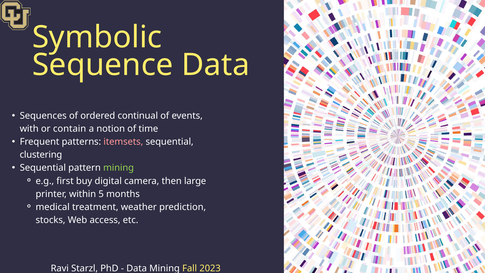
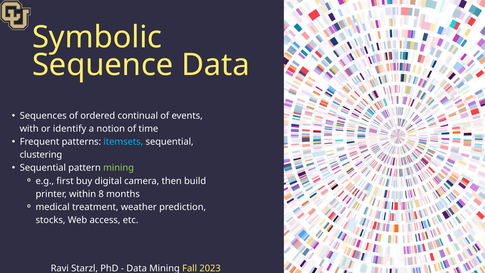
contain: contain -> identify (70, 129)
itemsets colour: pink -> light blue (123, 142)
large: large -> build (195, 181)
5: 5 -> 8 (101, 194)
